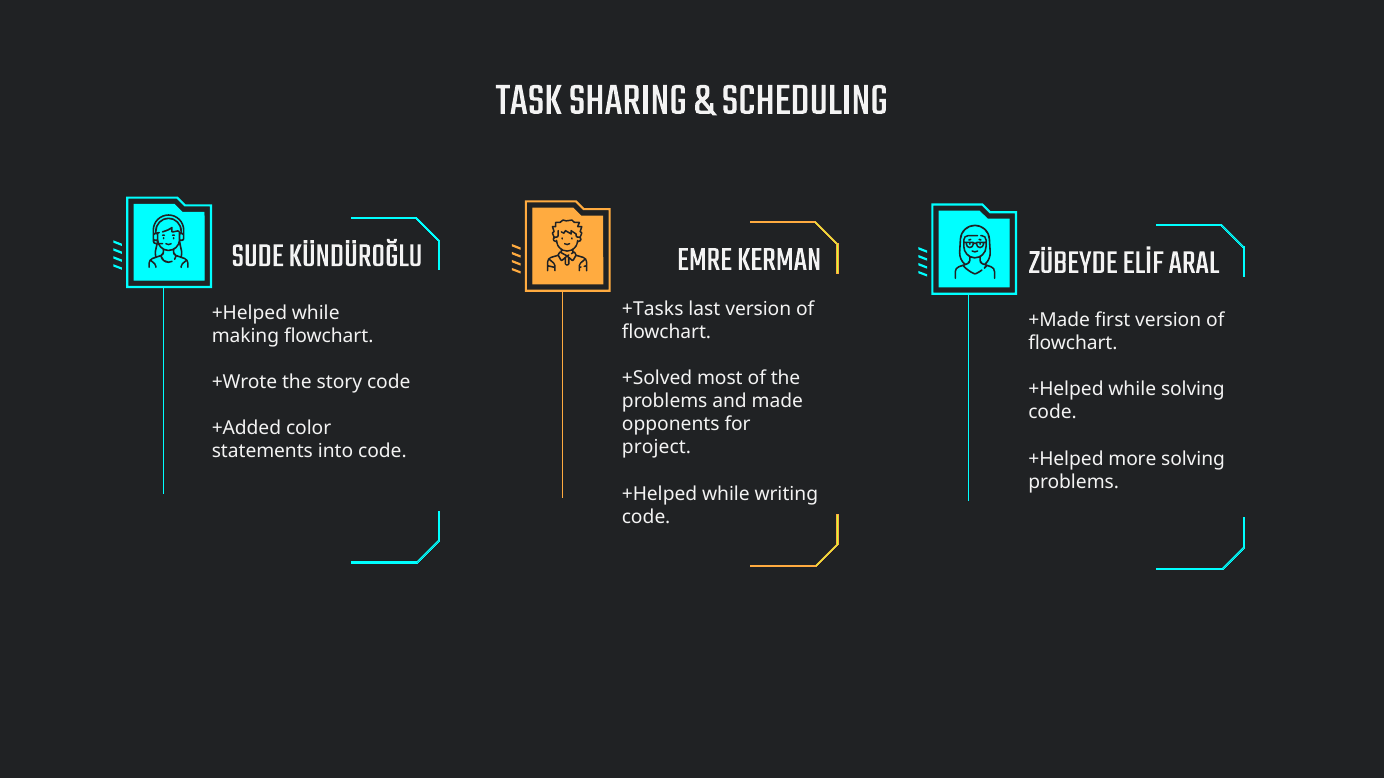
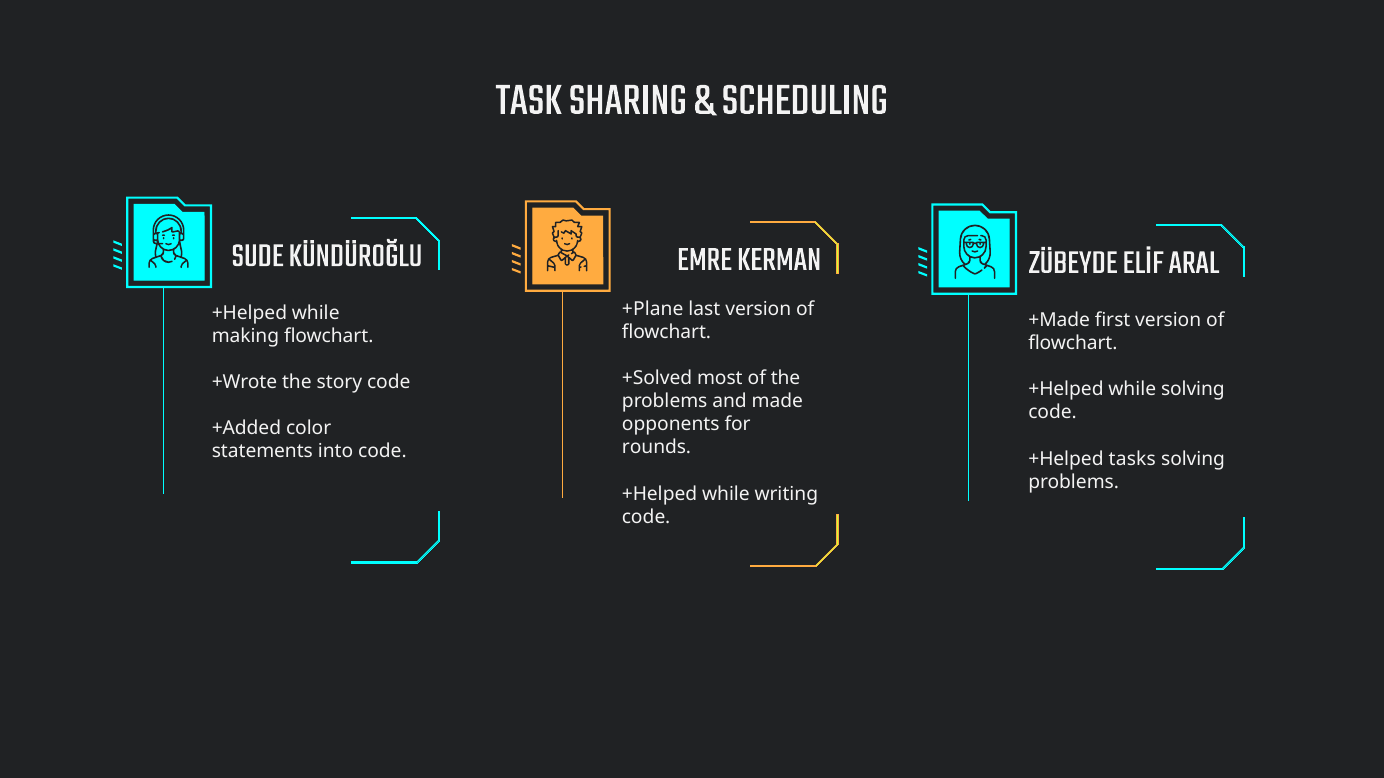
+Tasks: +Tasks -> +Plane (653, 309)
project: project -> rounds (657, 448)
more: more -> tasks (1132, 459)
